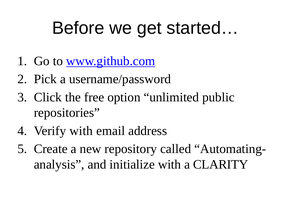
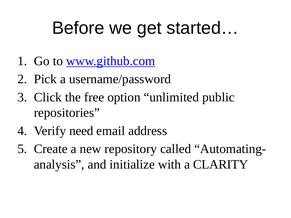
Verify with: with -> need (81, 131)
